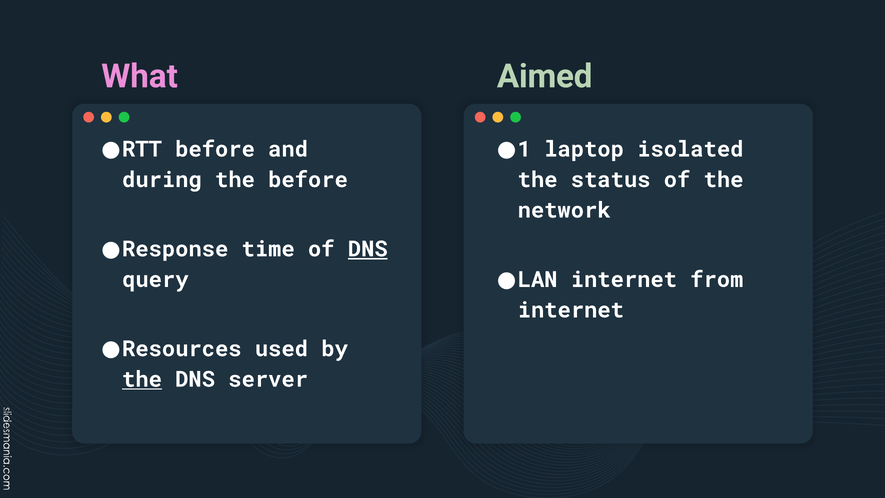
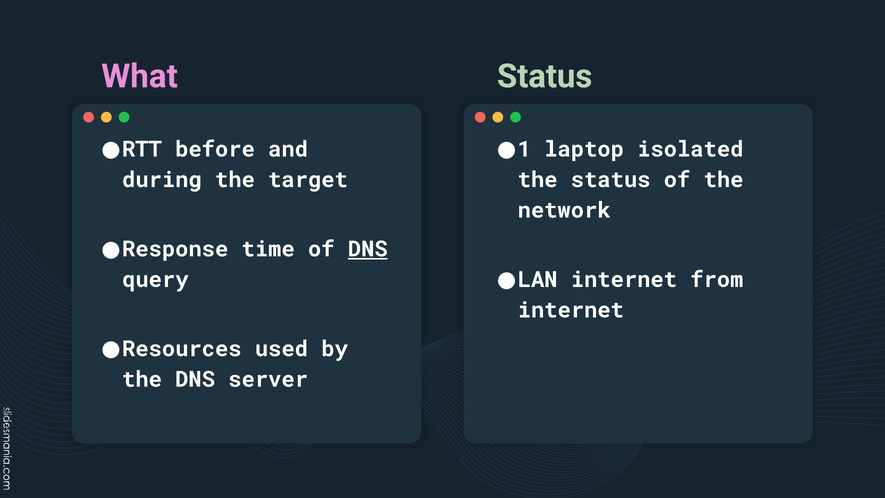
Aimed: Aimed -> Status (545, 76)
the before: before -> target (308, 180)
the underline: present -> none (142, 379)
